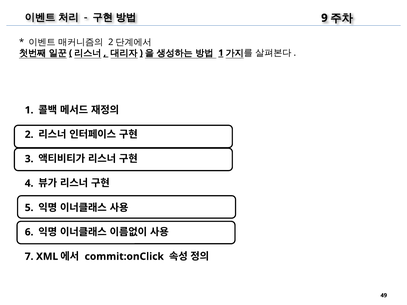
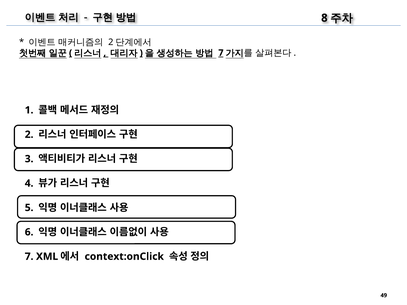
9: 9 -> 8 (324, 18)
1: 1 -> 7 (221, 53)
commit:onClick: commit:onClick -> context:onClick (124, 257)
